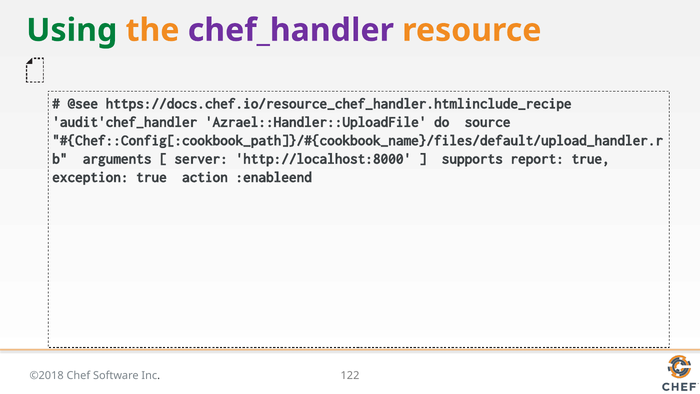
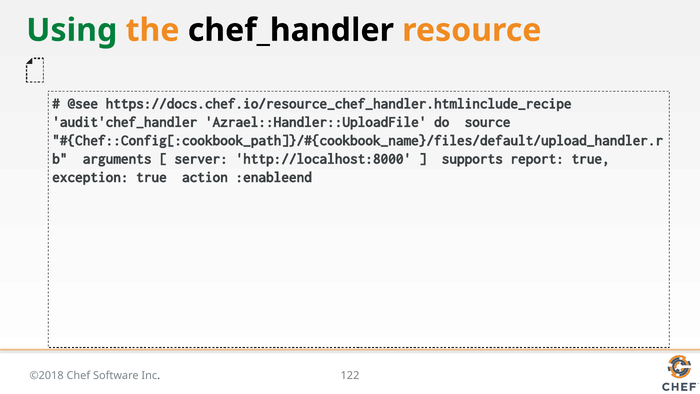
chef_handler colour: purple -> black (291, 30)
